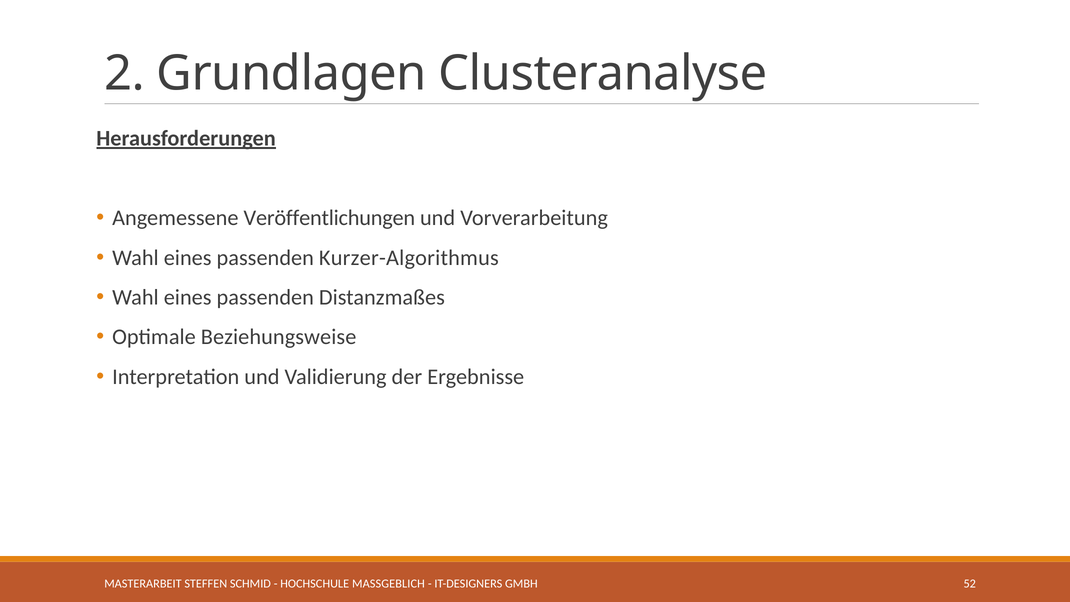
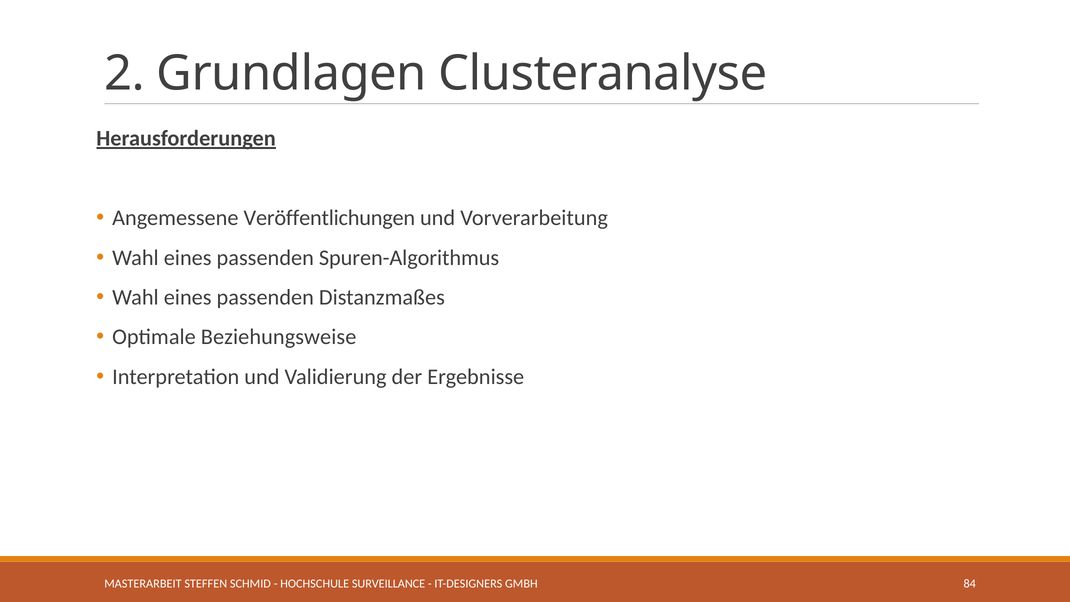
Kurzer-Algorithmus: Kurzer-Algorithmus -> Spuren-Algorithmus (409, 258)
MASSGEBLICH: MASSGEBLICH -> SURVEILLANCE (389, 584)
52: 52 -> 84 (970, 584)
